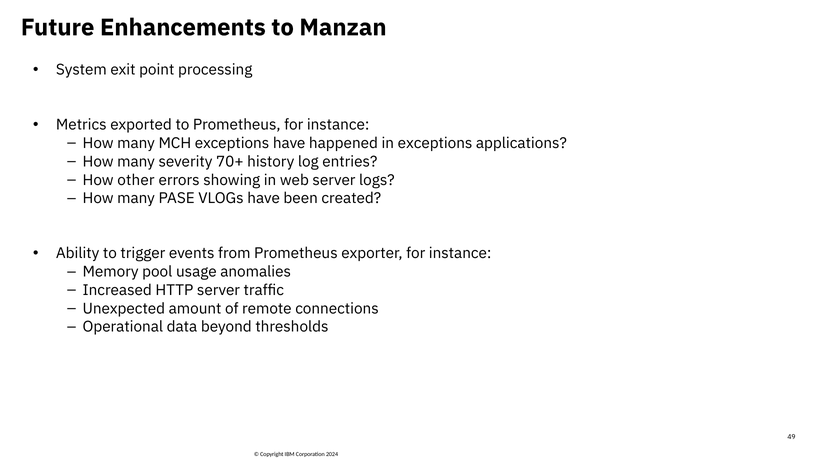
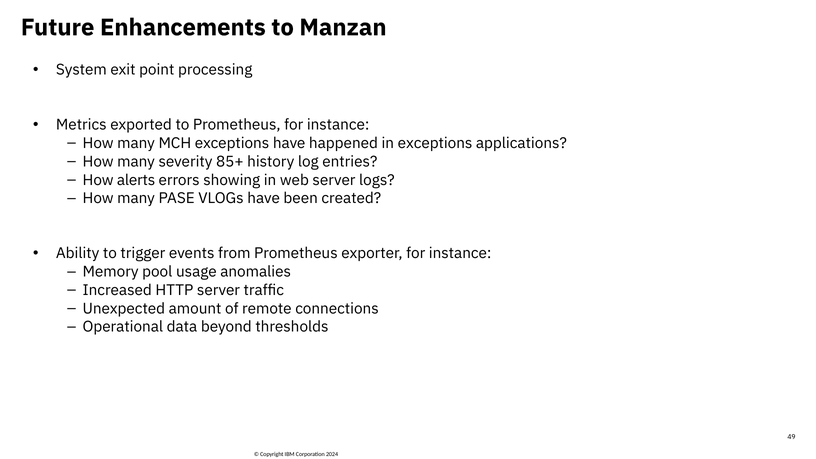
70+: 70+ -> 85+ (230, 162)
other: other -> alerts (136, 180)
